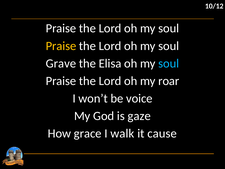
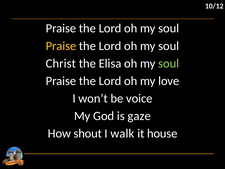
Grave: Grave -> Christ (61, 63)
soul colour: light blue -> light green (169, 63)
roar: roar -> love (169, 81)
grace: grace -> shout (88, 133)
cause: cause -> house (162, 133)
